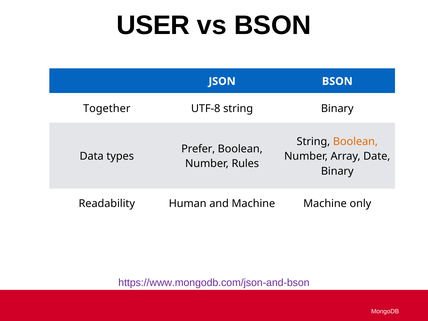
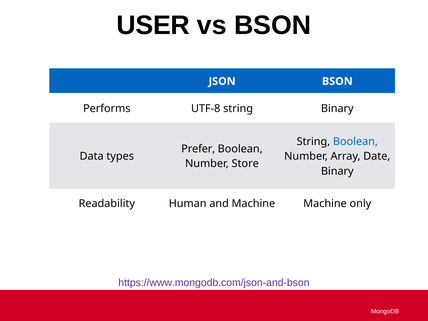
Together: Together -> Performs (107, 108)
Boolean colour: orange -> blue (355, 141)
Rules: Rules -> Store (245, 164)
